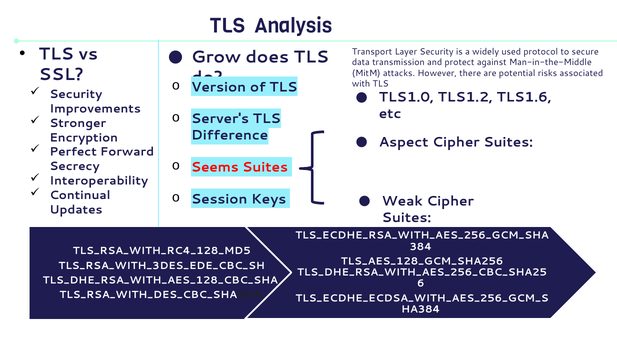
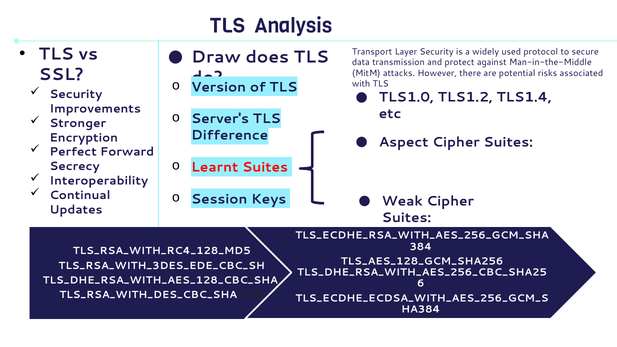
Grow: Grow -> Draw (216, 57)
TLS1.6: TLS1.6 -> TLS1.4 (524, 97)
Seems: Seems -> Learnt (215, 167)
